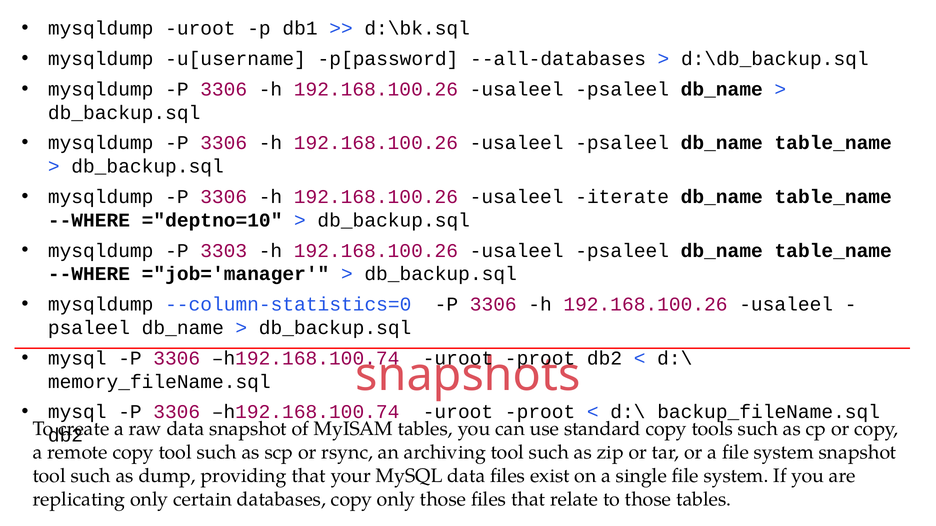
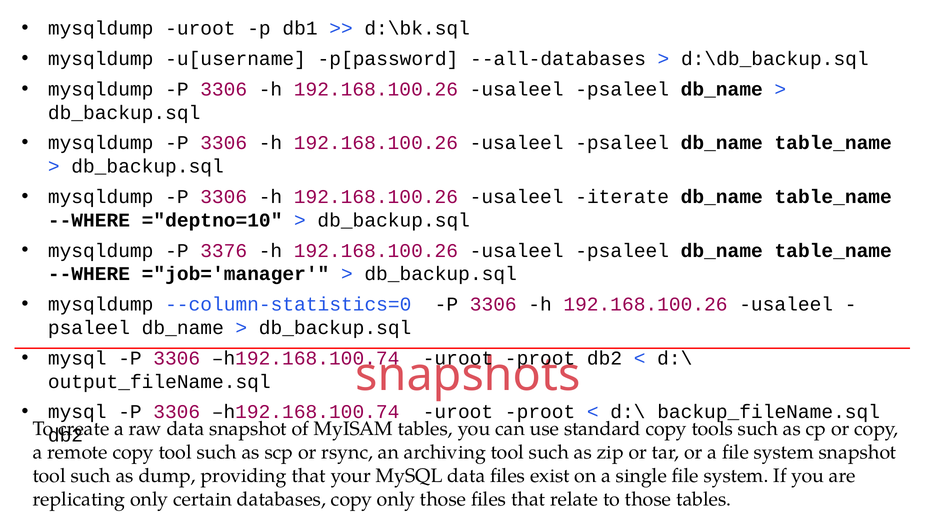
3303: 3303 -> 3376 (224, 251)
memory_fileName.sql: memory_fileName.sql -> output_fileName.sql (159, 382)
